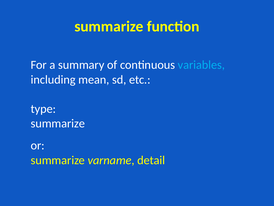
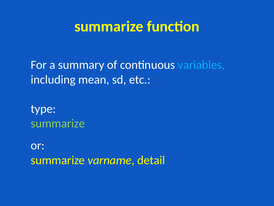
summarize colour: white -> light green (58, 123)
